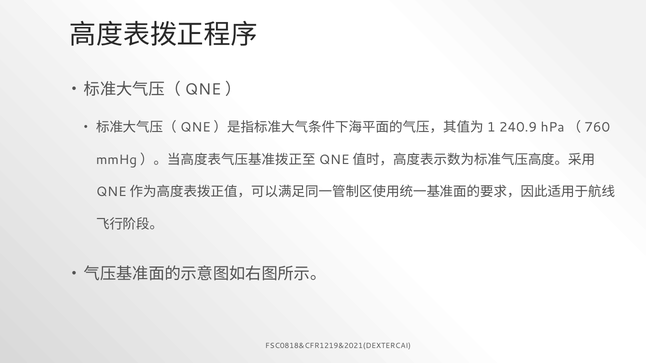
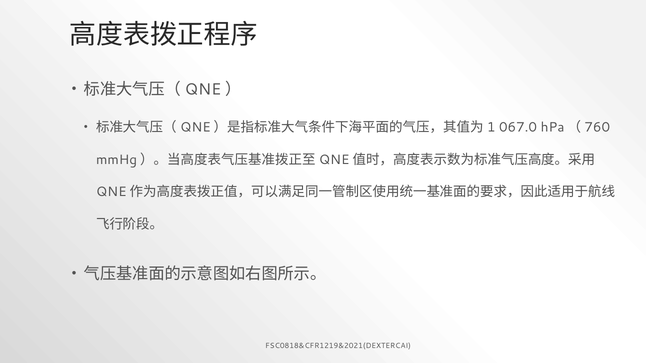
240.9: 240.9 -> 067.0 (518, 128)
